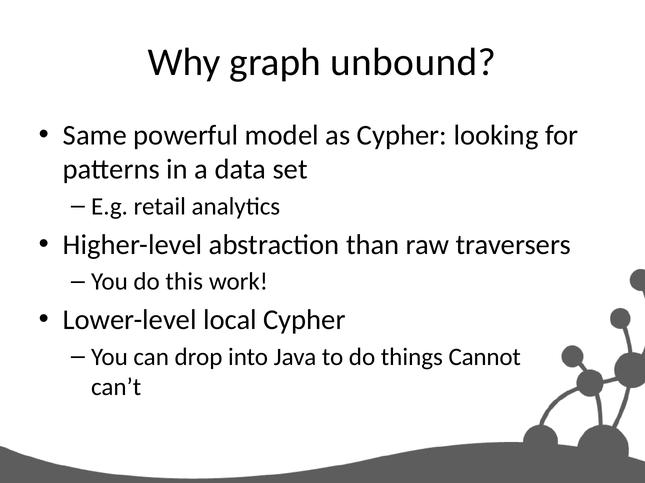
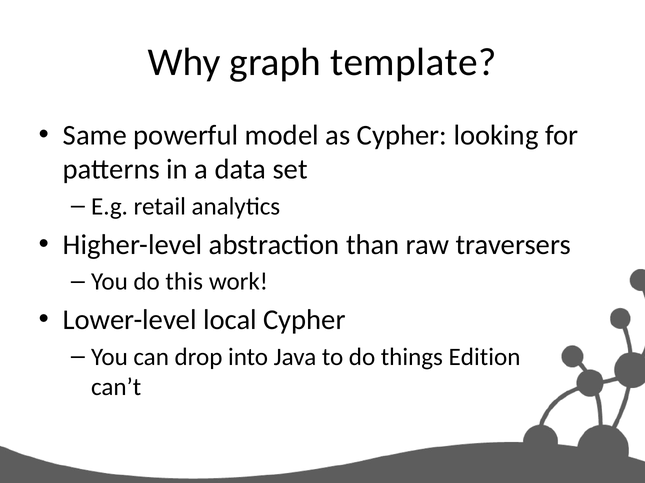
unbound: unbound -> template (413, 62)
Cannot: Cannot -> Edition (485, 357)
